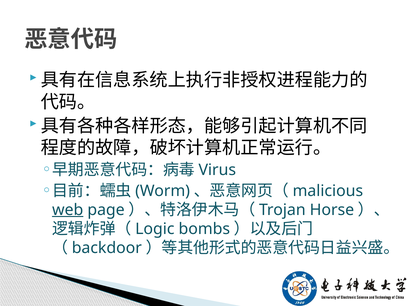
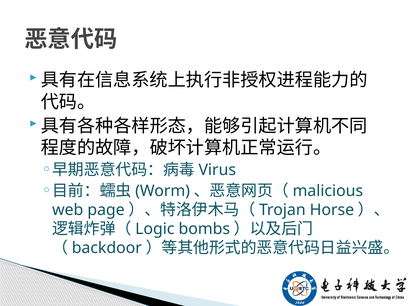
web underline: present -> none (68, 210)
